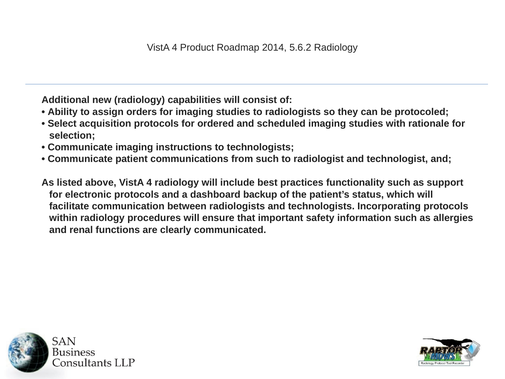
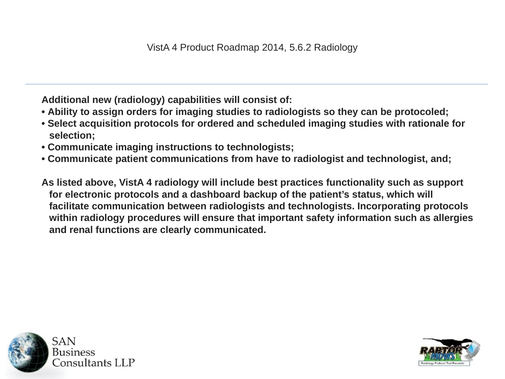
from such: such -> have (267, 159)
